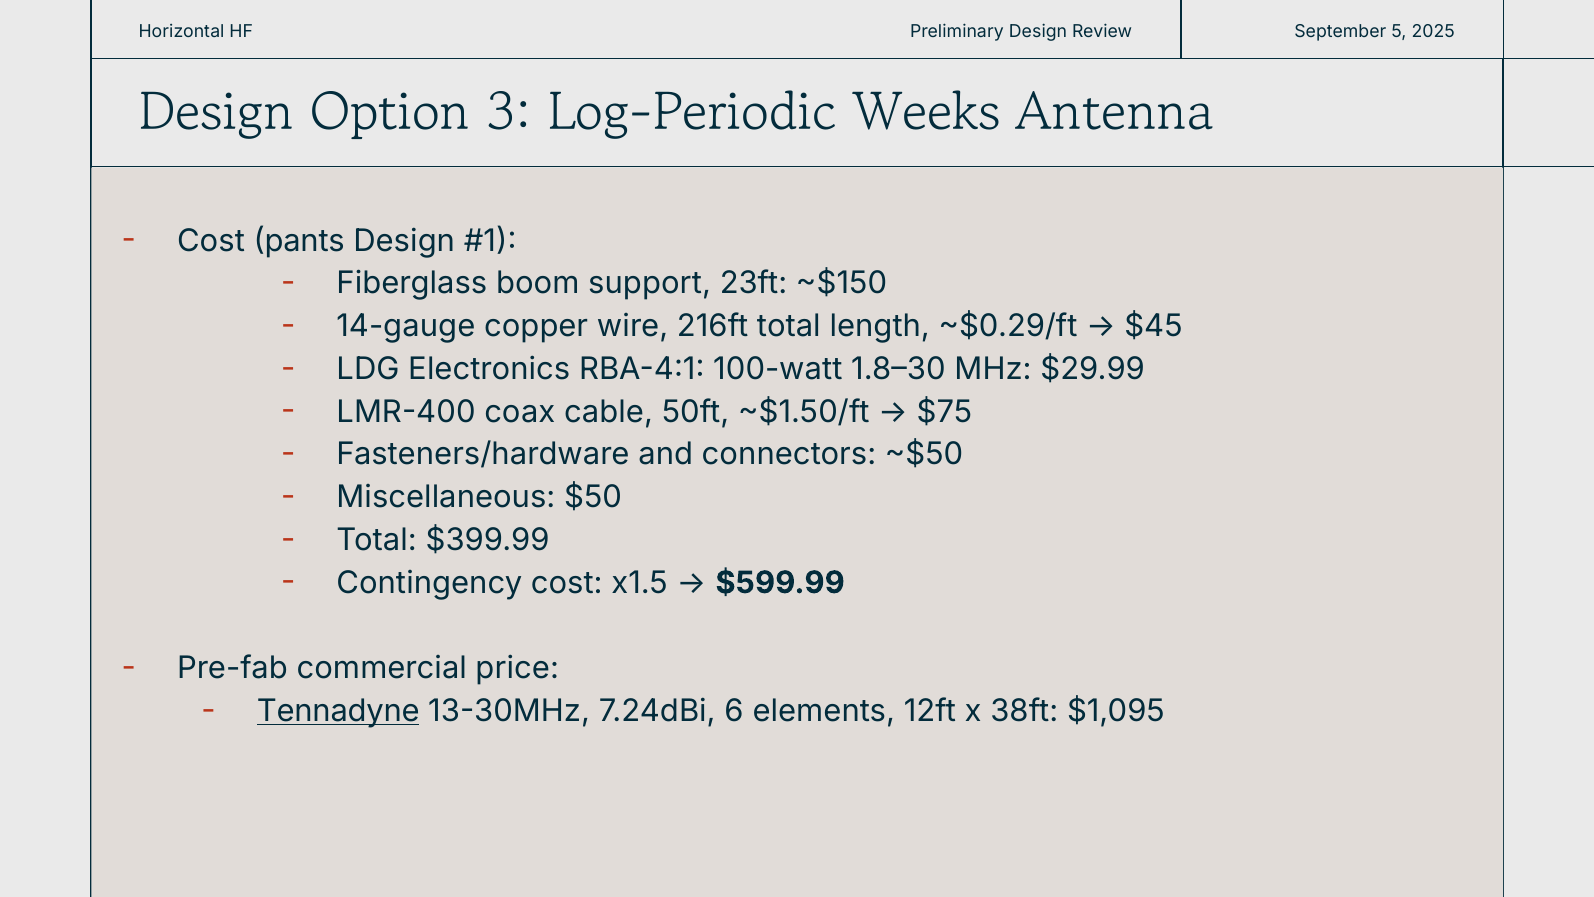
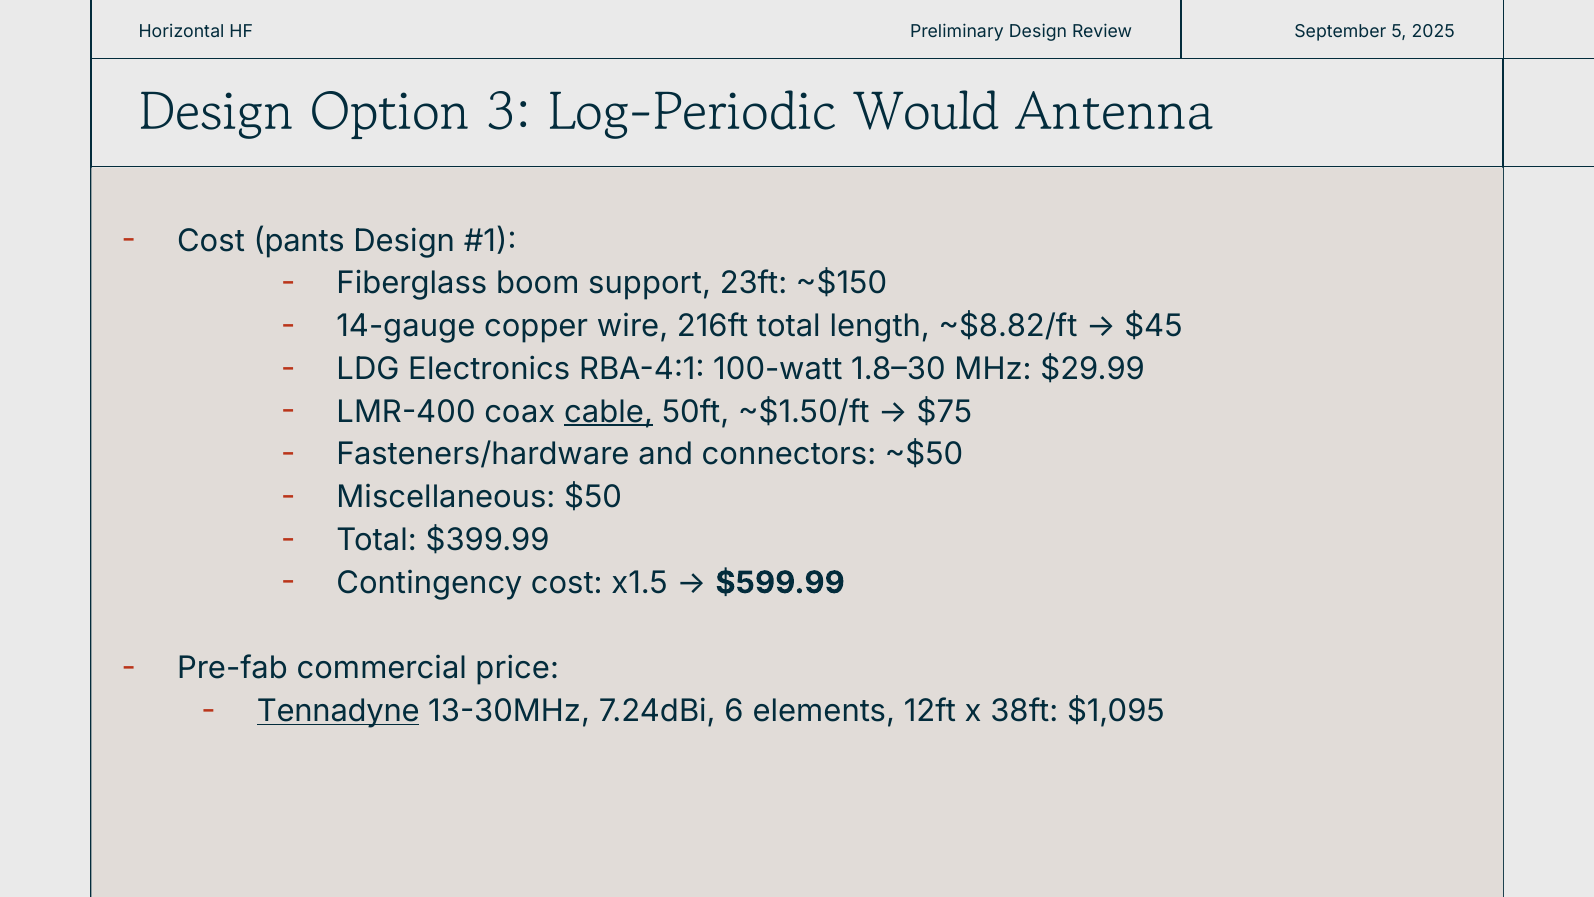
Weeks: Weeks -> Would (927, 116)
~$0.29/ft: ~$0.29/ft -> ~$8.82/ft (1008, 326)
cable underline: none -> present (608, 412)
